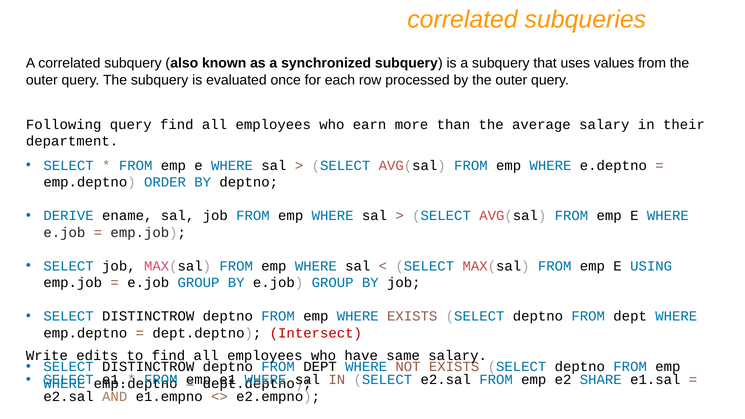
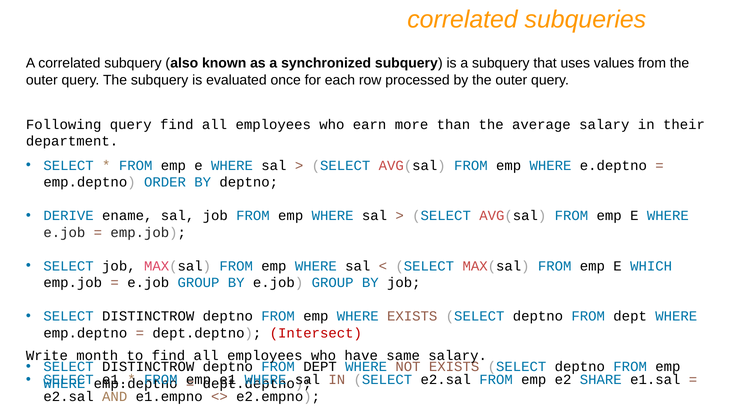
USING: USING -> WHICH (651, 266)
edits: edits -> month (97, 356)
